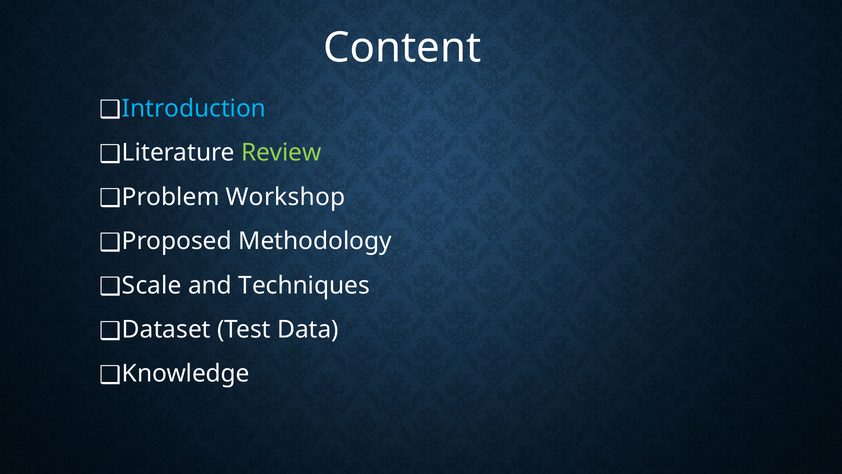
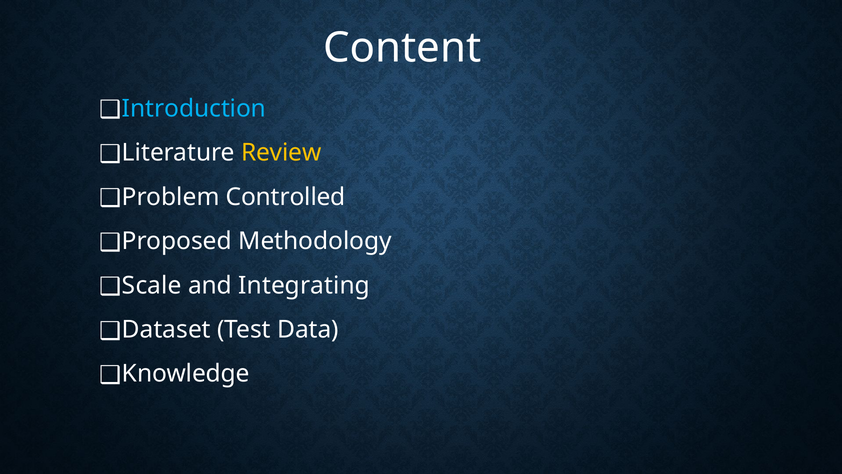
Review colour: light green -> yellow (281, 153)
Workshop: Workshop -> Controlled (286, 197)
Techniques: Techniques -> Integrating (304, 285)
